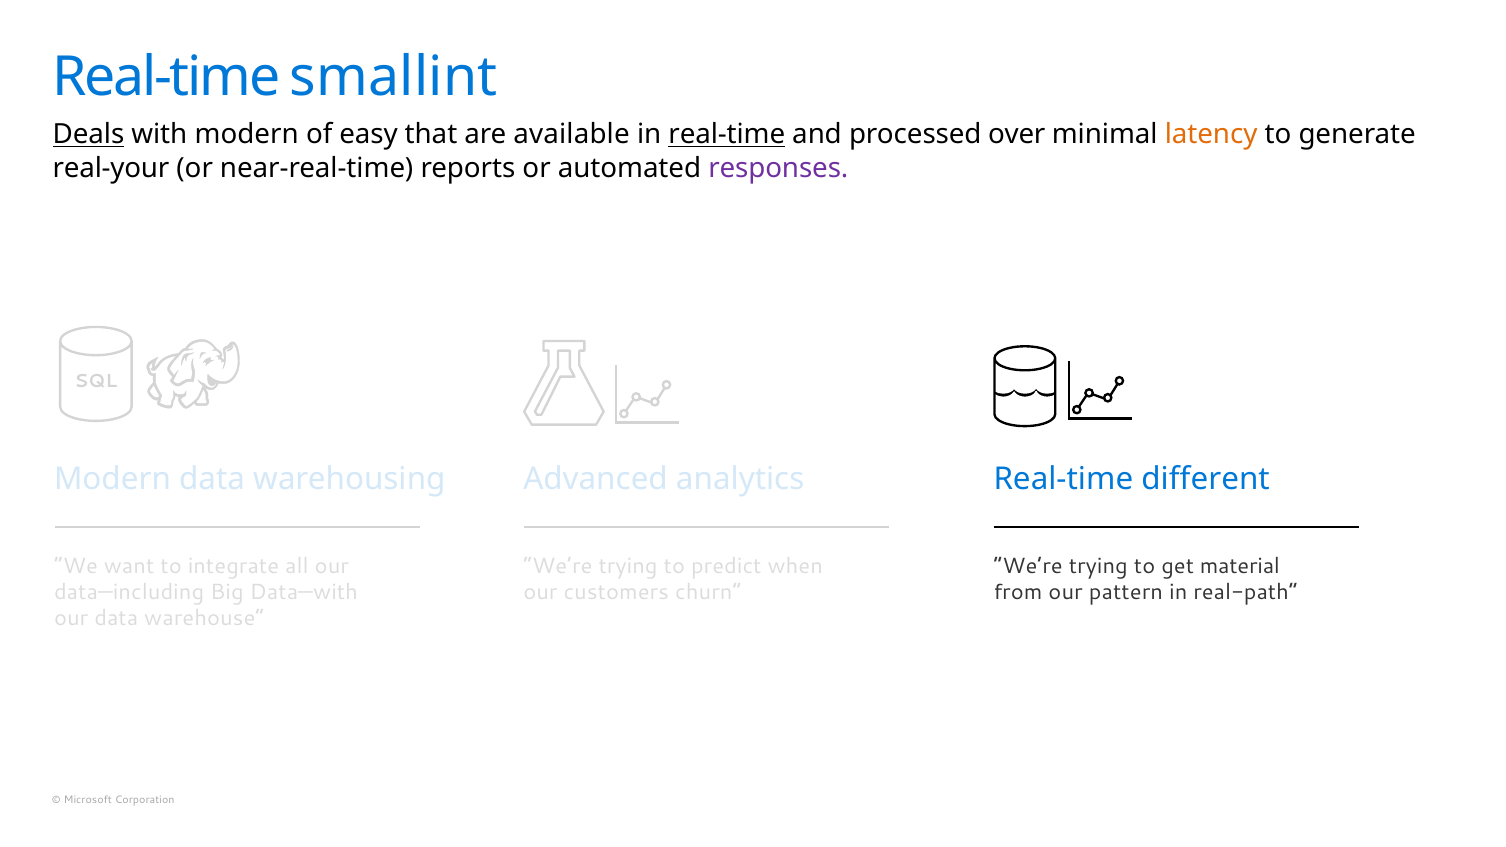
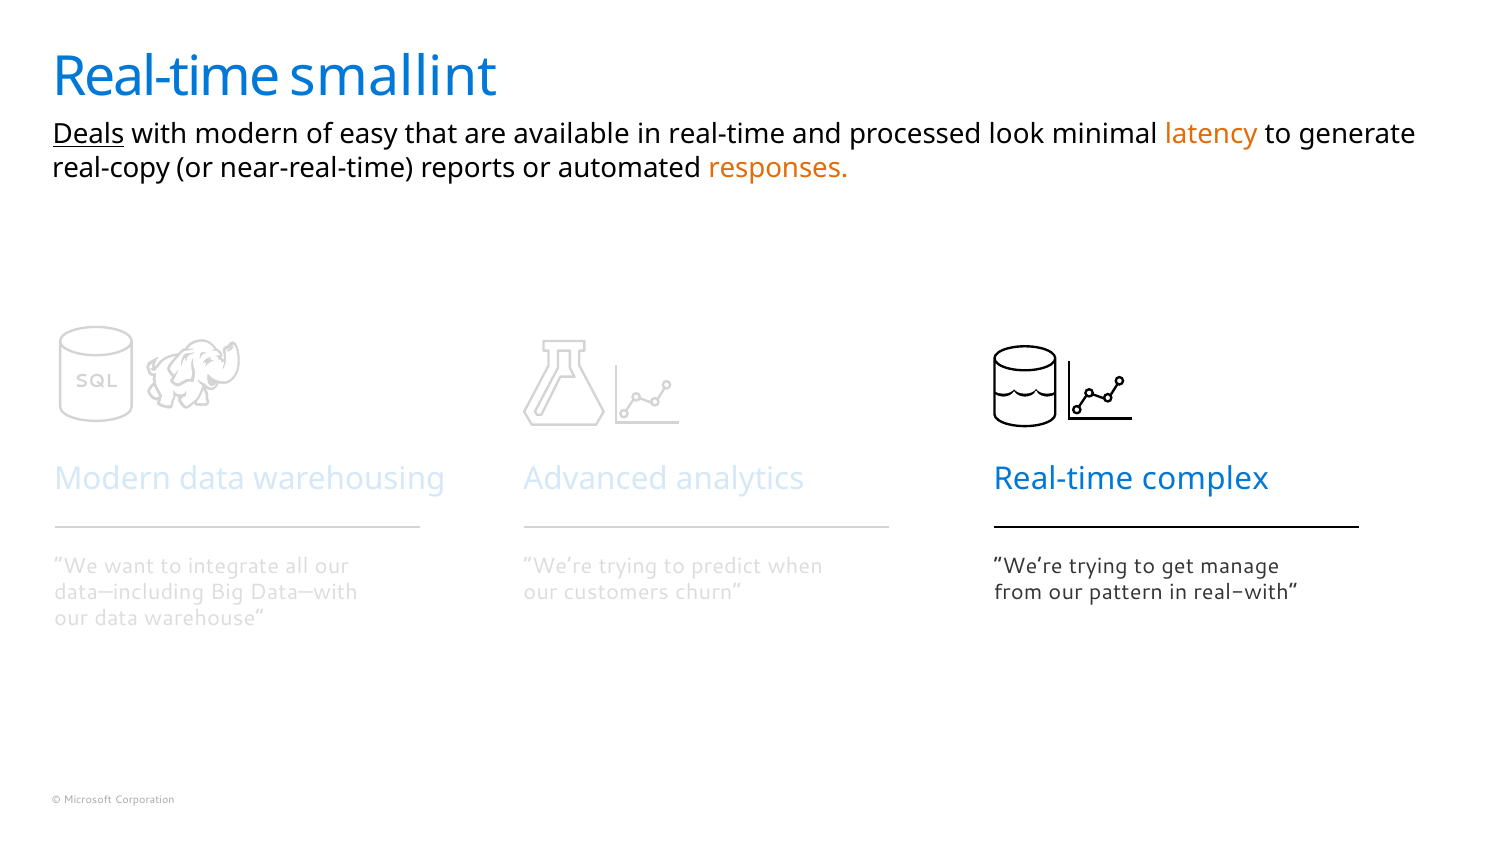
real-time underline: present -> none (727, 135)
over: over -> look (1017, 135)
real-your: real-your -> real-copy (111, 168)
responses colour: purple -> orange (778, 168)
different: different -> complex (1205, 479)
material: material -> manage (1240, 566)
real-path: real-path -> real-with (1246, 592)
